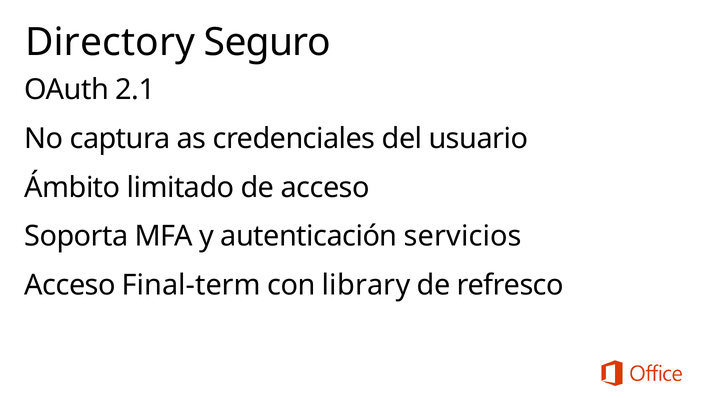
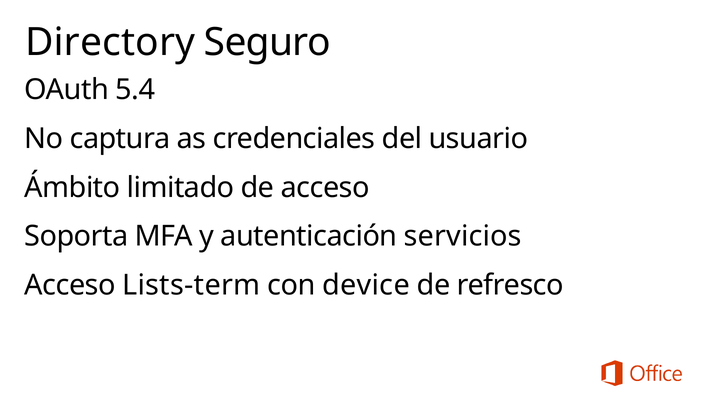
2.1: 2.1 -> 5.4 (135, 90)
Final-term: Final-term -> Lists-term (191, 285)
library: library -> device (366, 285)
